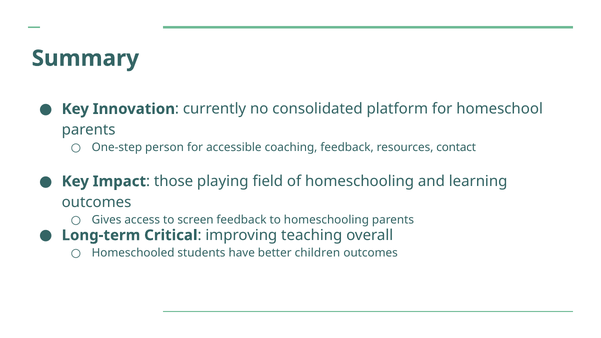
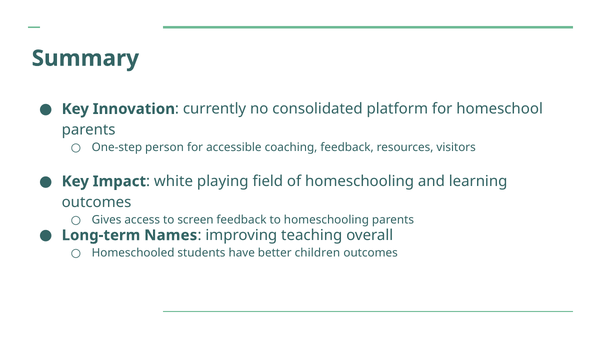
contact: contact -> visitors (456, 148)
those: those -> white (173, 181)
Critical: Critical -> Names (171, 235)
